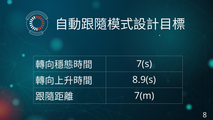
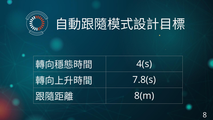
7(s: 7(s -> 4(s (144, 64)
8.9(s: 8.9(s -> 7.8(s (144, 80)
7(m: 7(m -> 8(m (144, 96)
